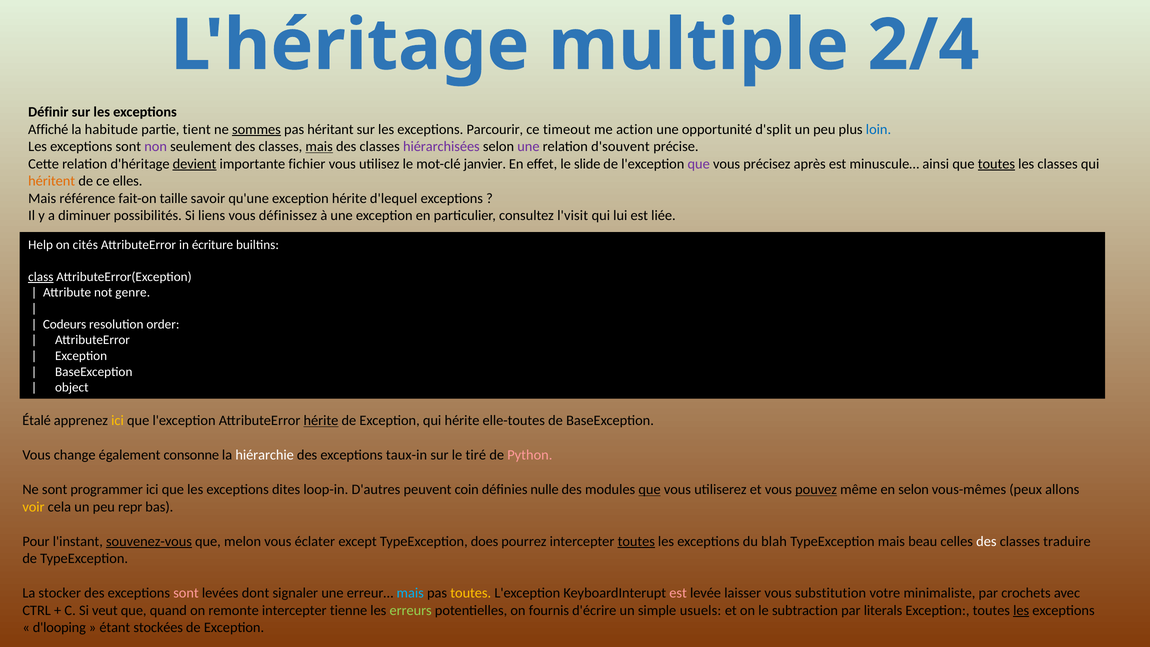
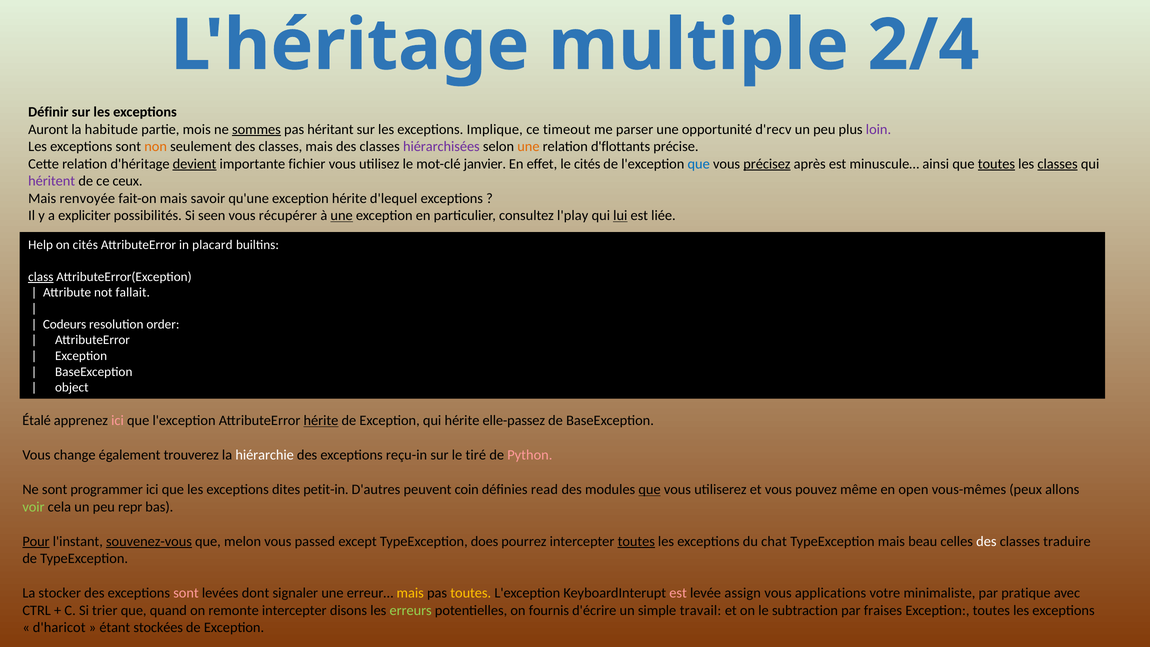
Affiché: Affiché -> Auront (48, 129)
tient: tient -> mois (197, 129)
Parcourir: Parcourir -> Implique (495, 129)
action: action -> parser (635, 129)
d'split: d'split -> d'recv (773, 129)
loin colour: blue -> purple (879, 129)
non colour: purple -> orange (156, 147)
mais underline: present -> none (319, 147)
une colour: purple -> orange (528, 147)
d'souvent: d'souvent -> d'flottants (621, 147)
le slide: slide -> cités (587, 164)
que colour: purple -> blue (699, 164)
précisez underline: none -> present (767, 164)
classes underline: none -> present (1058, 164)
héritent colour: orange -> purple (52, 181)
elles: elles -> ceux (128, 181)
référence: référence -> renvoyée (87, 198)
fait-on taille: taille -> mais (174, 198)
diminuer: diminuer -> expliciter (84, 216)
liens: liens -> seen (212, 216)
définissez: définissez -> récupérer (288, 216)
une underline: none -> present (342, 216)
l'visit: l'visit -> l'play (573, 216)
lui underline: none -> present (620, 216)
écriture: écriture -> placard (212, 245)
genre: genre -> fallait (133, 292)
ici colour: yellow -> pink (118, 420)
elle-toutes: elle-toutes -> elle-passez (514, 420)
consonne: consonne -> trouverez (191, 455)
taux-in: taux-in -> reçu-in (407, 455)
loop-in: loop-in -> petit-in (326, 489)
nulle: nulle -> read (544, 489)
pouvez underline: present -> none (816, 489)
en selon: selon -> open (913, 489)
voir colour: yellow -> light green (33, 507)
Pour underline: none -> present (36, 541)
éclater: éclater -> passed (315, 541)
blah: blah -> chat (774, 541)
mais colour: light blue -> yellow (410, 593)
laisser: laisser -> assign (743, 593)
substitution: substitution -> applications (831, 593)
crochets: crochets -> pratique (1026, 593)
veut: veut -> trier (105, 610)
tienne: tienne -> disons (349, 610)
usuels: usuels -> travail (701, 610)
literals: literals -> fraises (883, 610)
les underline: present -> none (1021, 610)
d'looping: d'looping -> d'haricot (59, 627)
